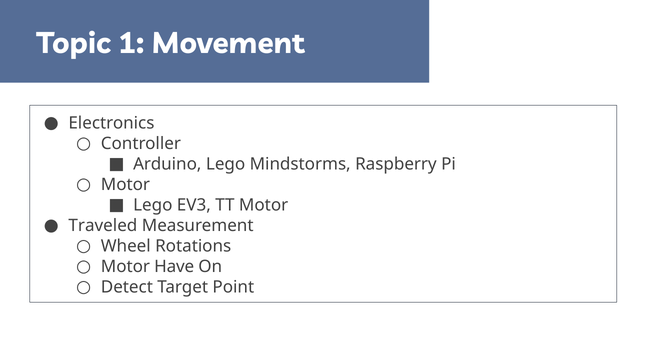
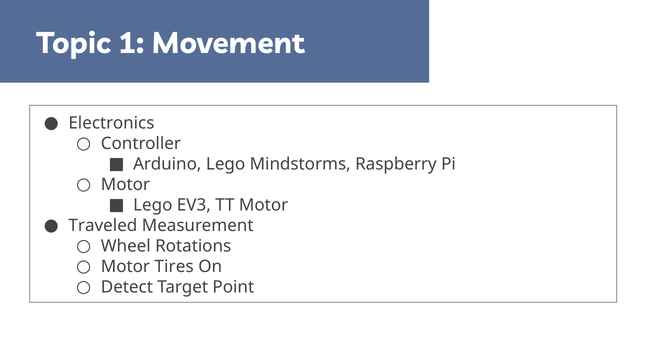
Have: Have -> Tires (174, 266)
